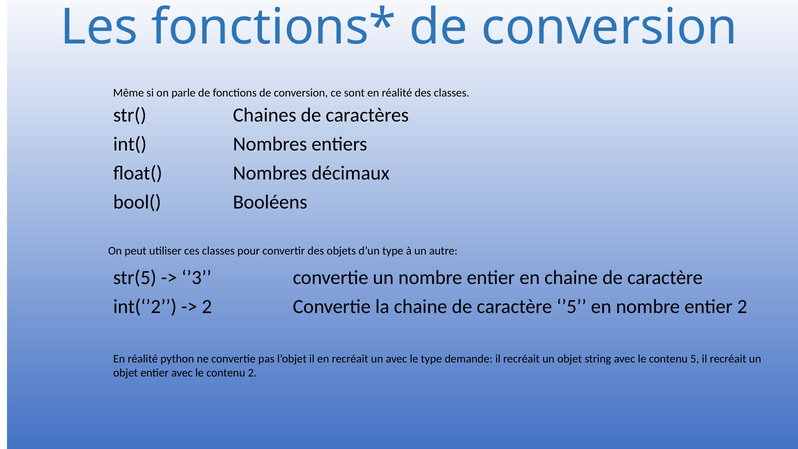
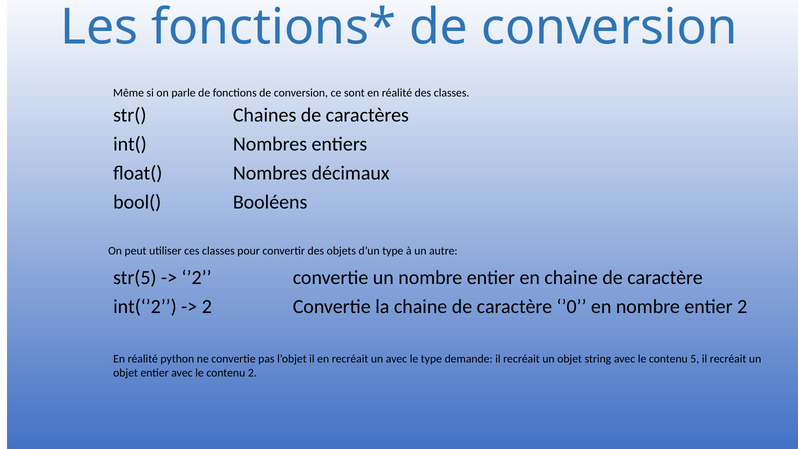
’3: ’3 -> ’2 (197, 278)
’5: ’5 -> ’0 (572, 307)
